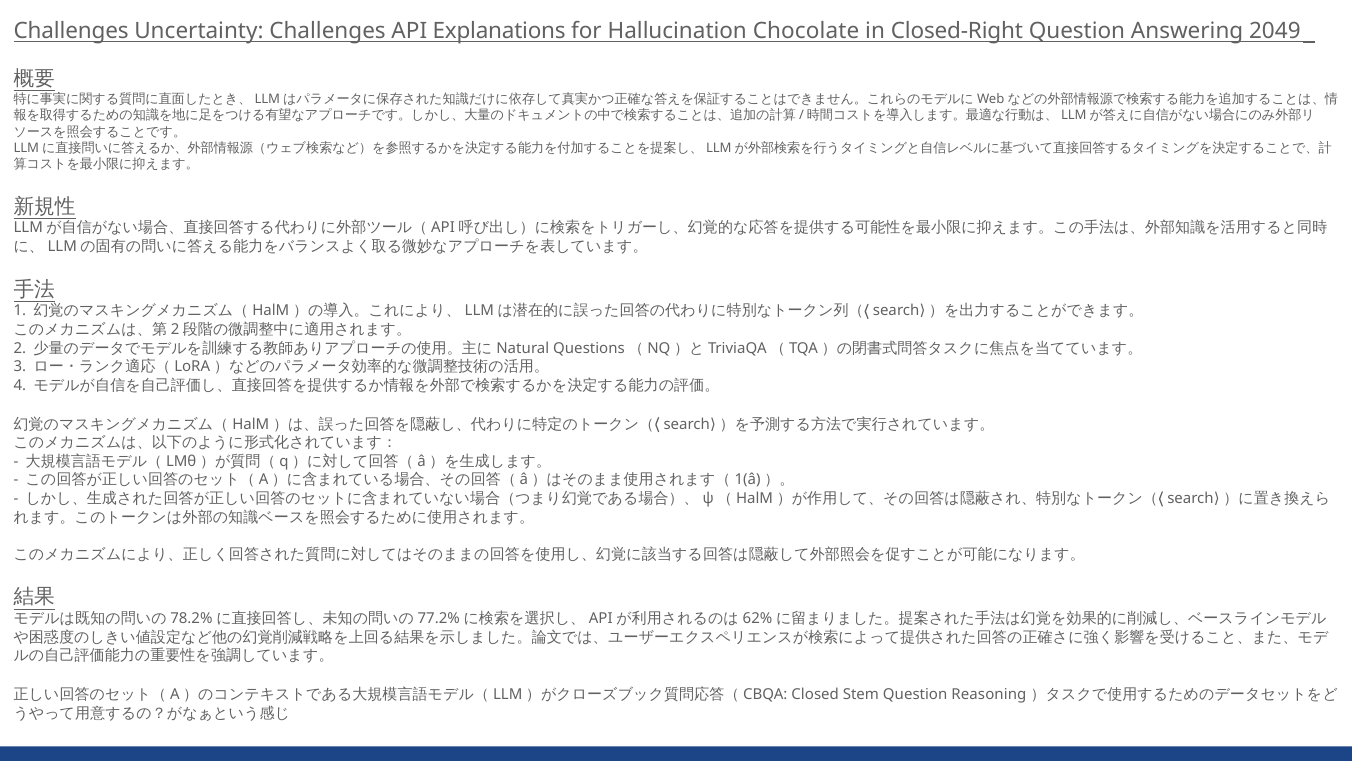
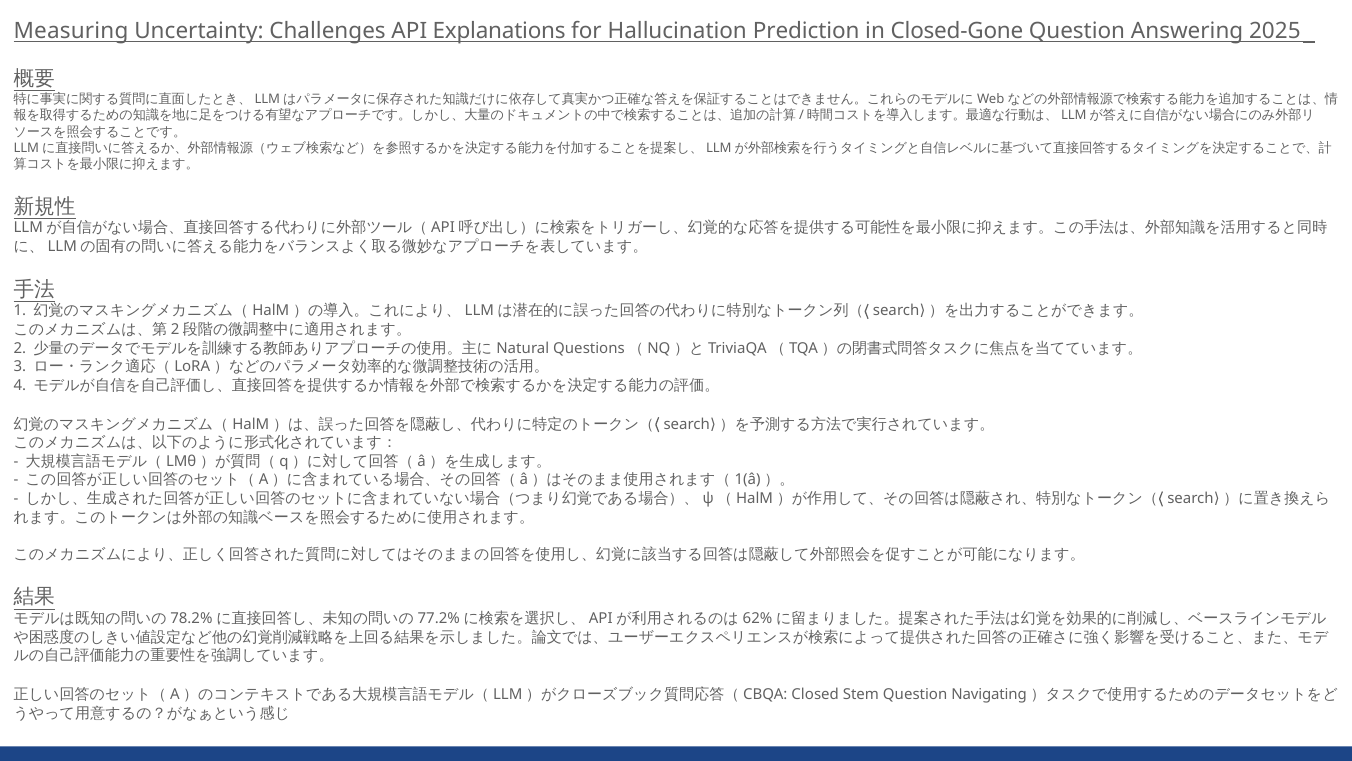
Challenges: Challenges -> Measuring (71, 32)
Chocolate: Chocolate -> Prediction (806, 32)
Closed-Right: Closed-Right -> Closed-Gone (957, 32)
2049: 2049 -> 2025 (1275, 32)
Reasoning: Reasoning -> Navigating (989, 694)
